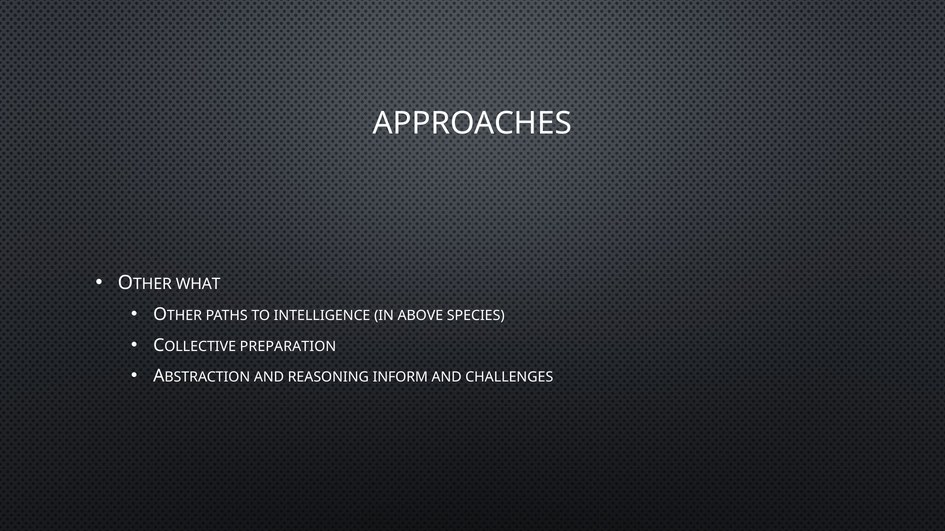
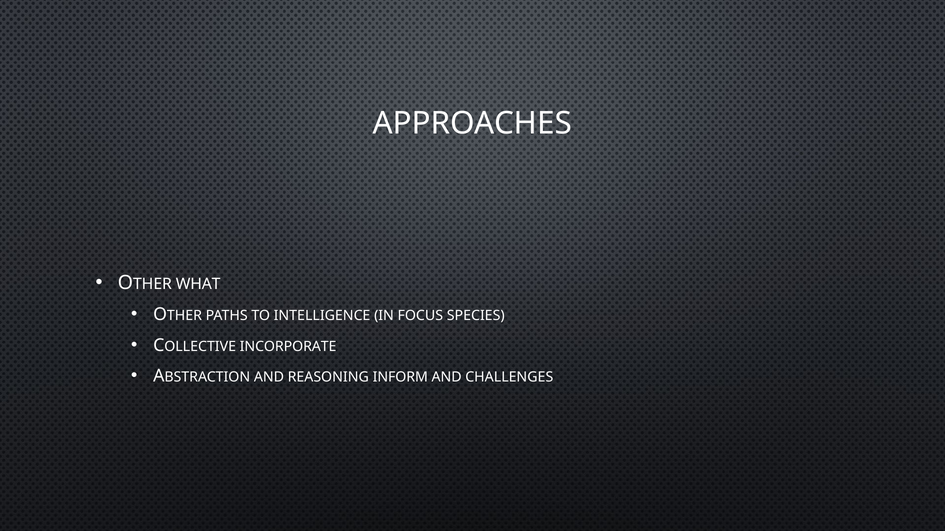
ABOVE: ABOVE -> FOCUS (420, 316)
PREPARATION: PREPARATION -> INCORPORATE (288, 347)
